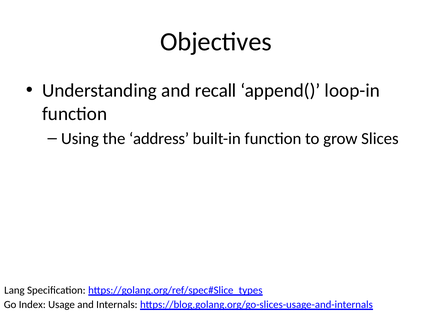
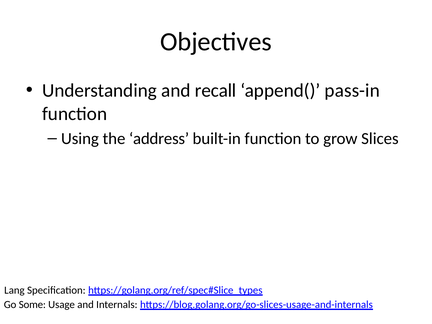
loop-in: loop-in -> pass-in (352, 91)
Index: Index -> Some (32, 305)
